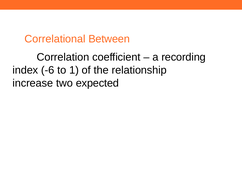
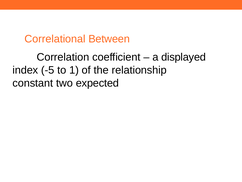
recording: recording -> displayed (184, 57)
-6: -6 -> -5 (48, 70)
increase: increase -> constant (33, 83)
